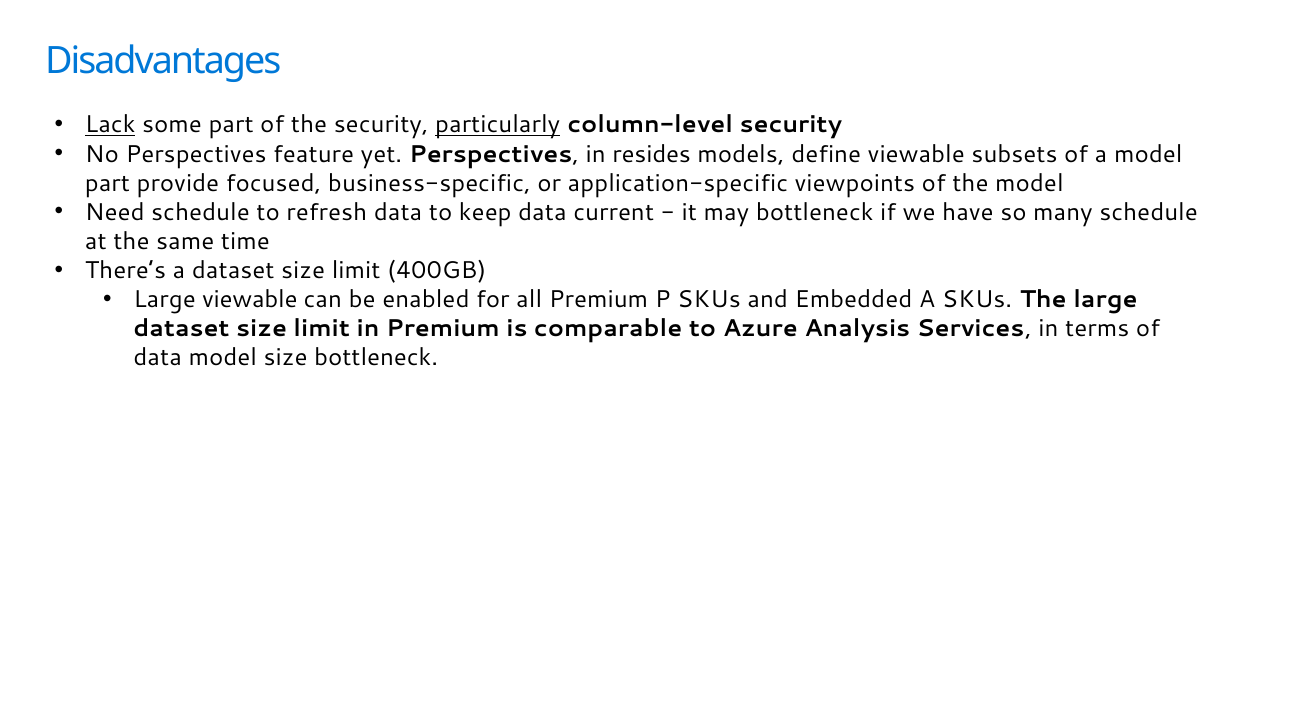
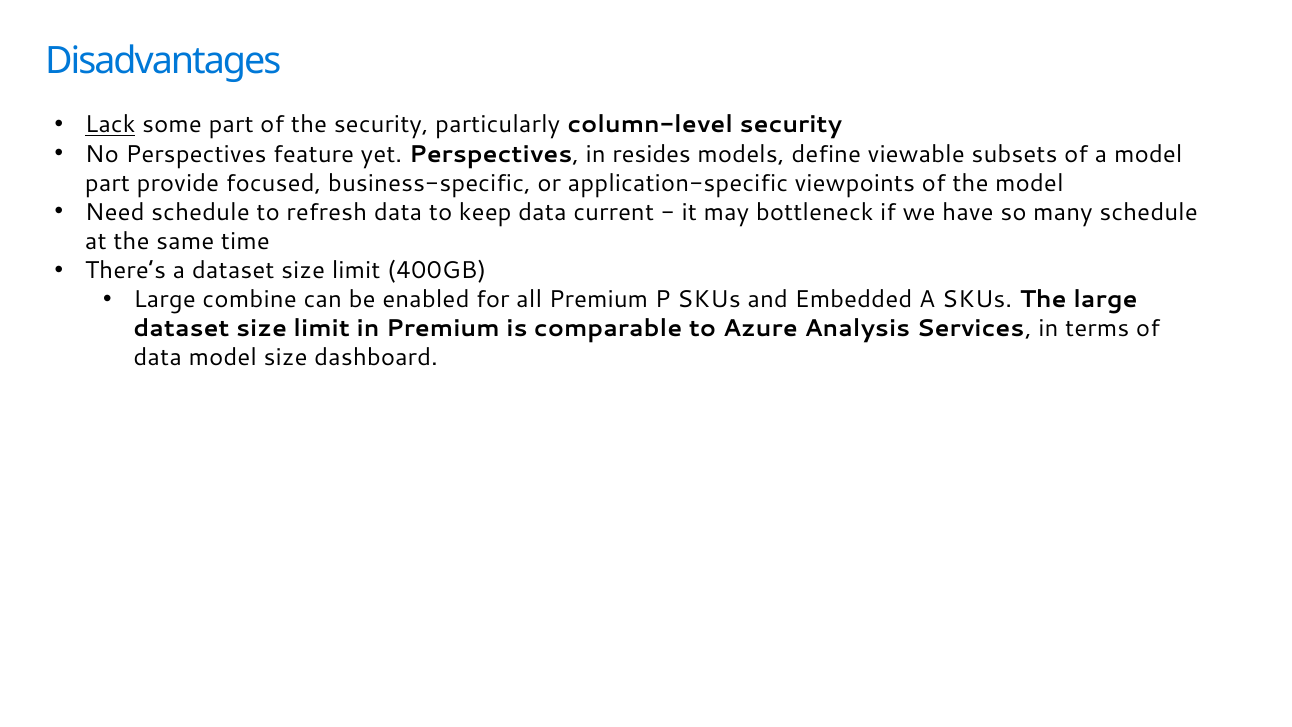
particularly underline: present -> none (498, 125)
Large viewable: viewable -> combine (250, 299)
size bottleneck: bottleneck -> dashboard (376, 357)
